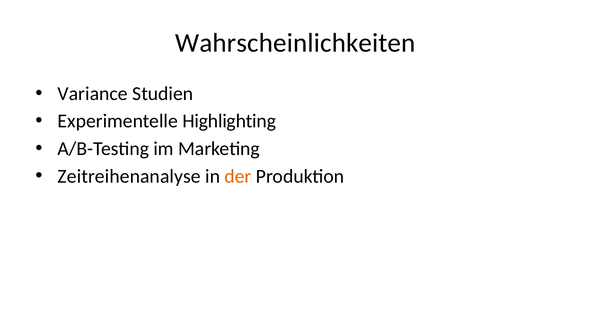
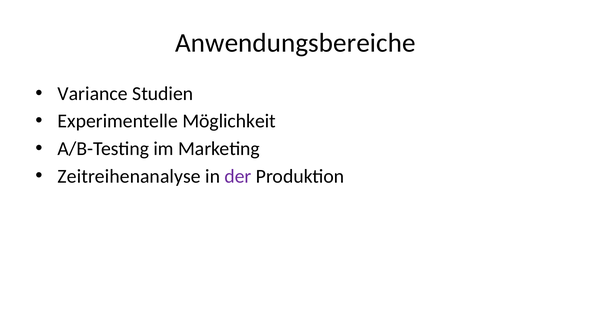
Wahrscheinlichkeiten: Wahrscheinlichkeiten -> Anwendungsbereiche (295, 43)
Highlighting: Highlighting -> Möglichkeit (229, 121)
der colour: orange -> purple (238, 176)
